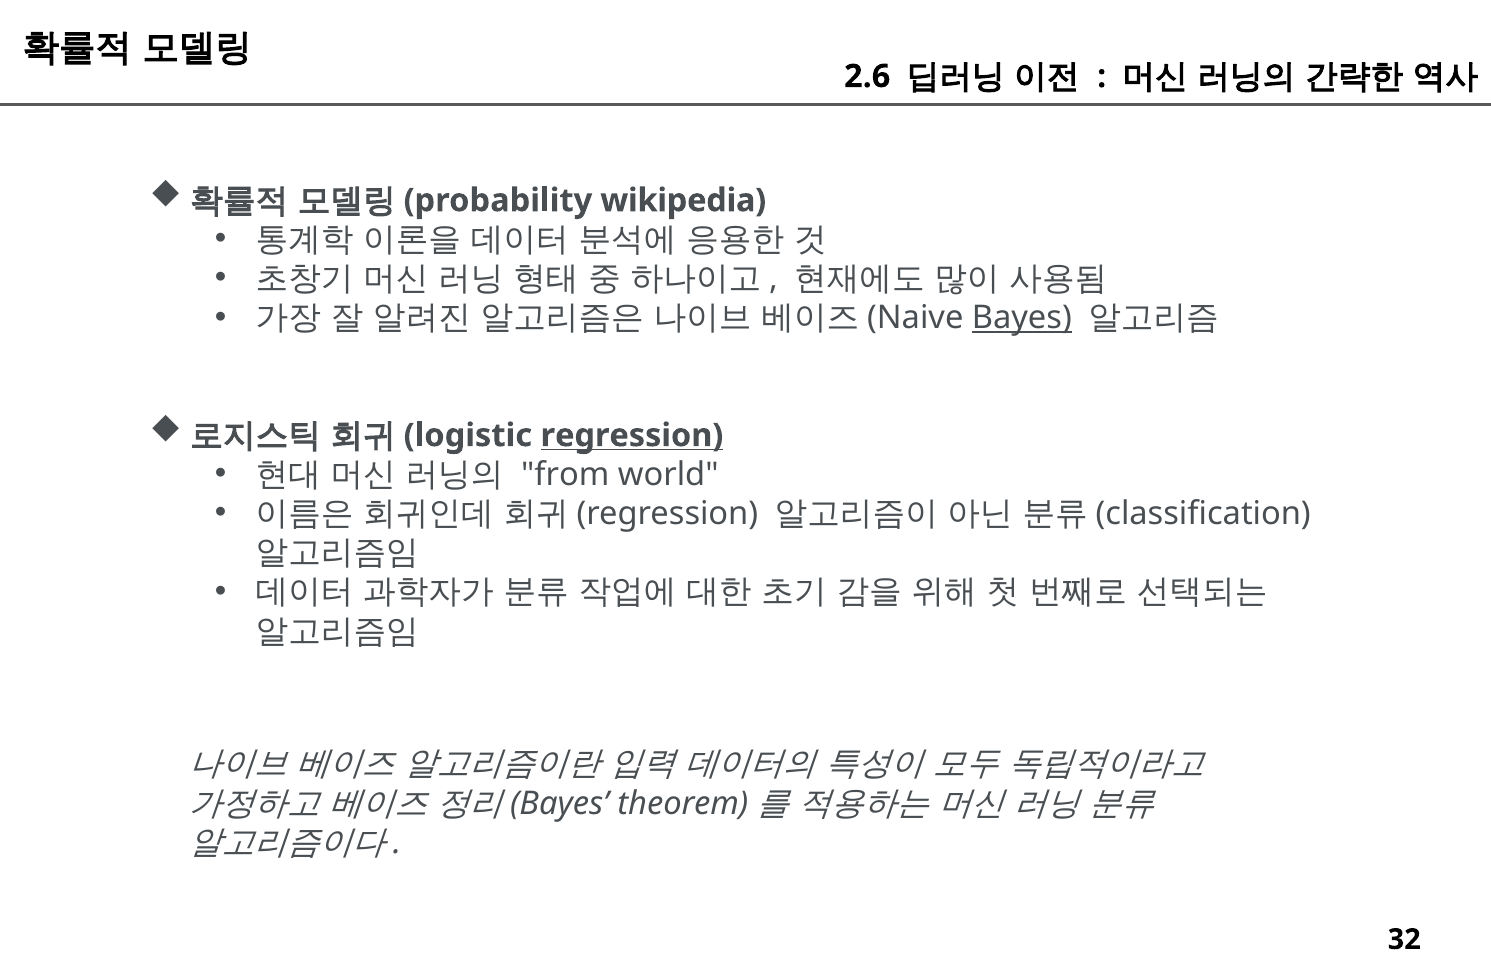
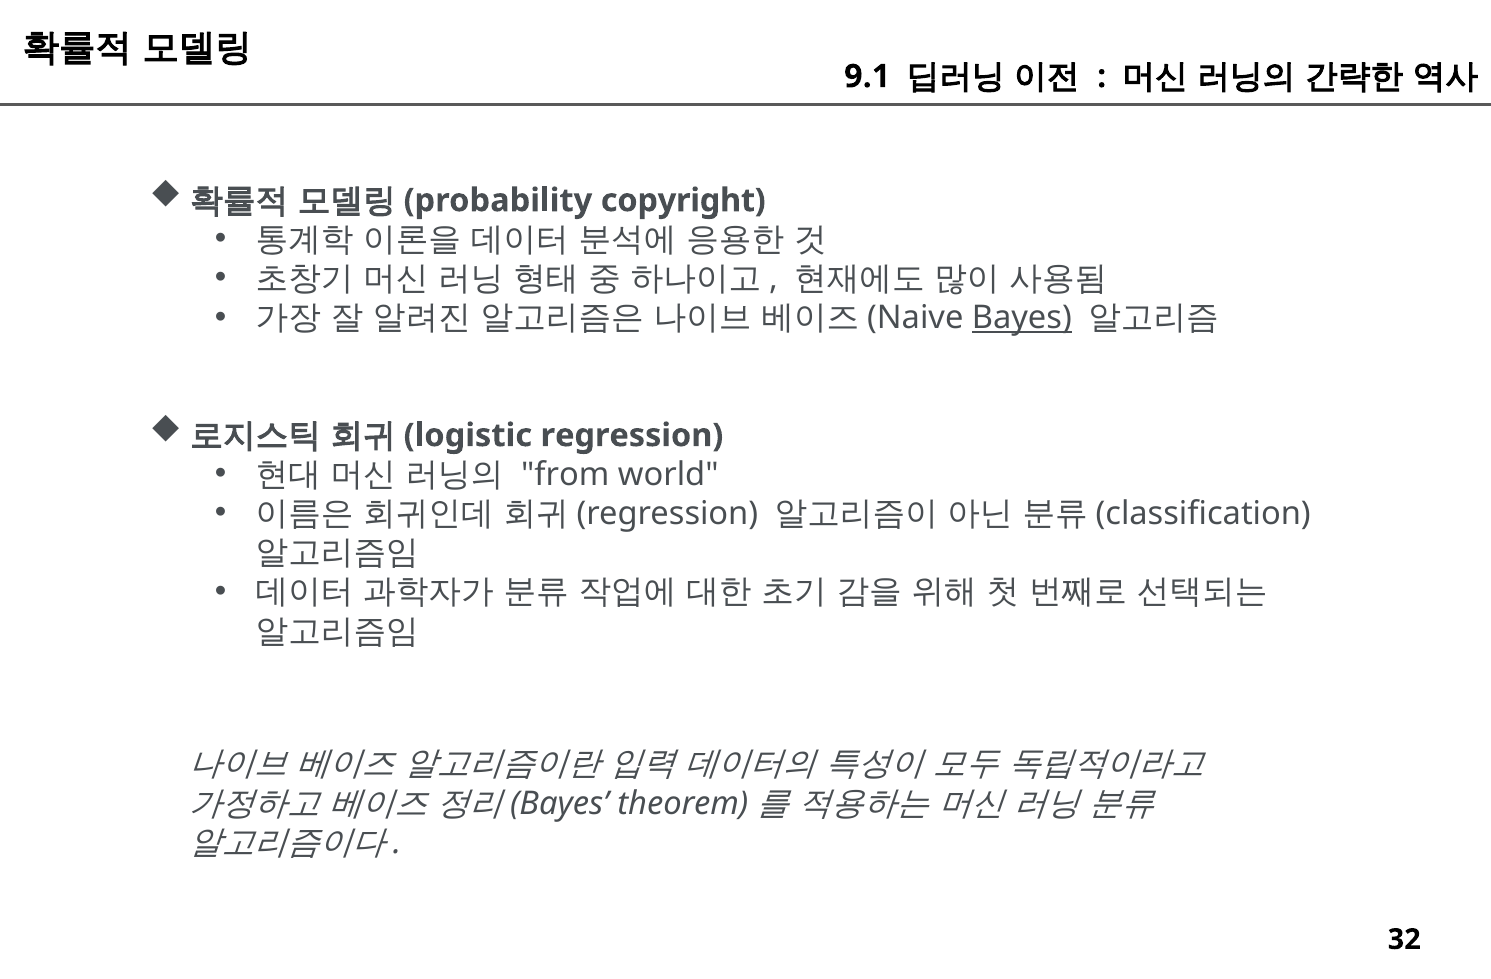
2.6: 2.6 -> 9.1 (867, 76)
wikipedia: wikipedia -> copyright (683, 201)
regression underline: present -> none (632, 436)
